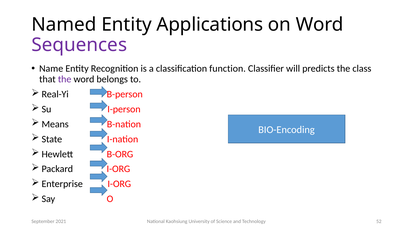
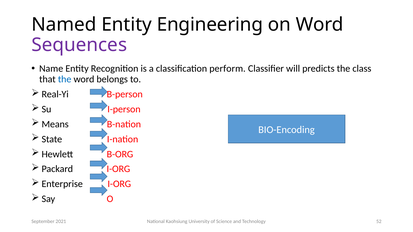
Applications: Applications -> Engineering (210, 24)
function: function -> perform (228, 69)
the colour: purple -> blue (65, 79)
